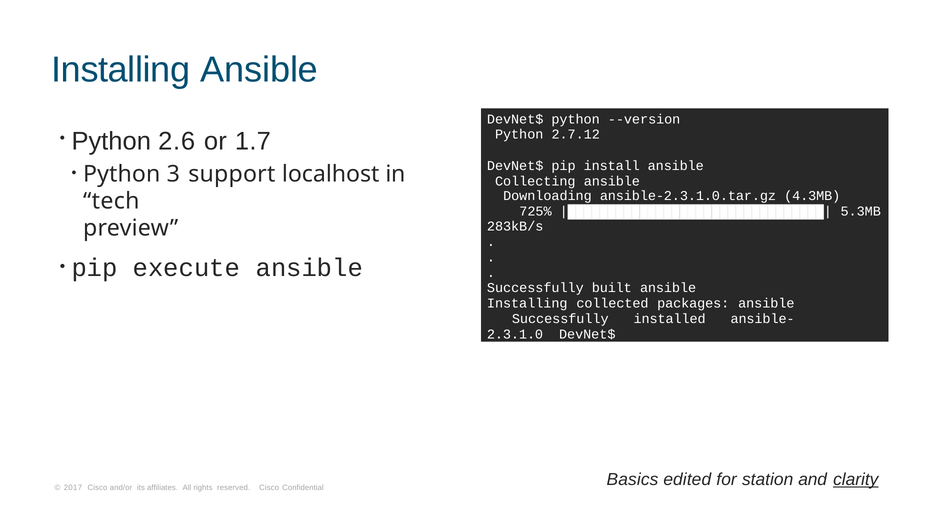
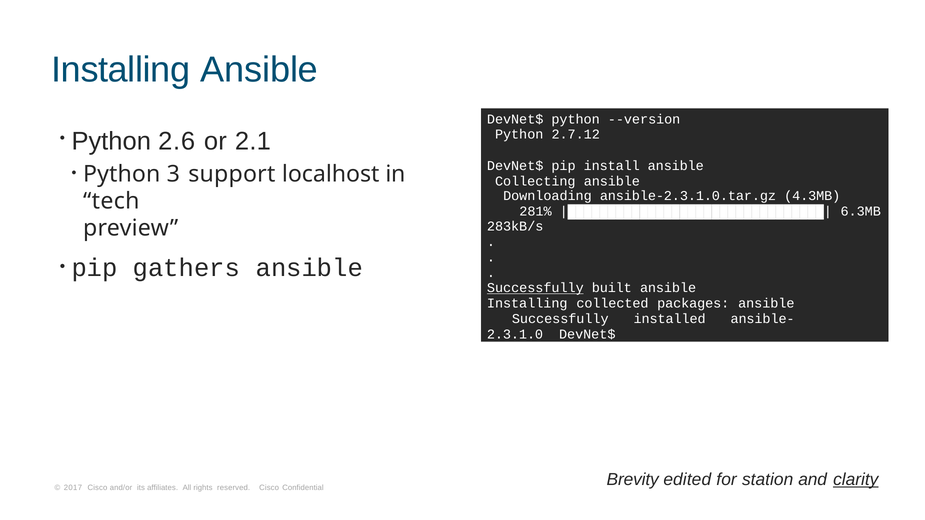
1.7: 1.7 -> 2.1 (253, 141)
725%: 725% -> 281% (535, 211)
5.3MB: 5.3MB -> 6.3MB (861, 211)
execute: execute -> gathers (186, 268)
Successfully underline: none -> present (535, 288)
Basics: Basics -> Brevity (633, 480)
